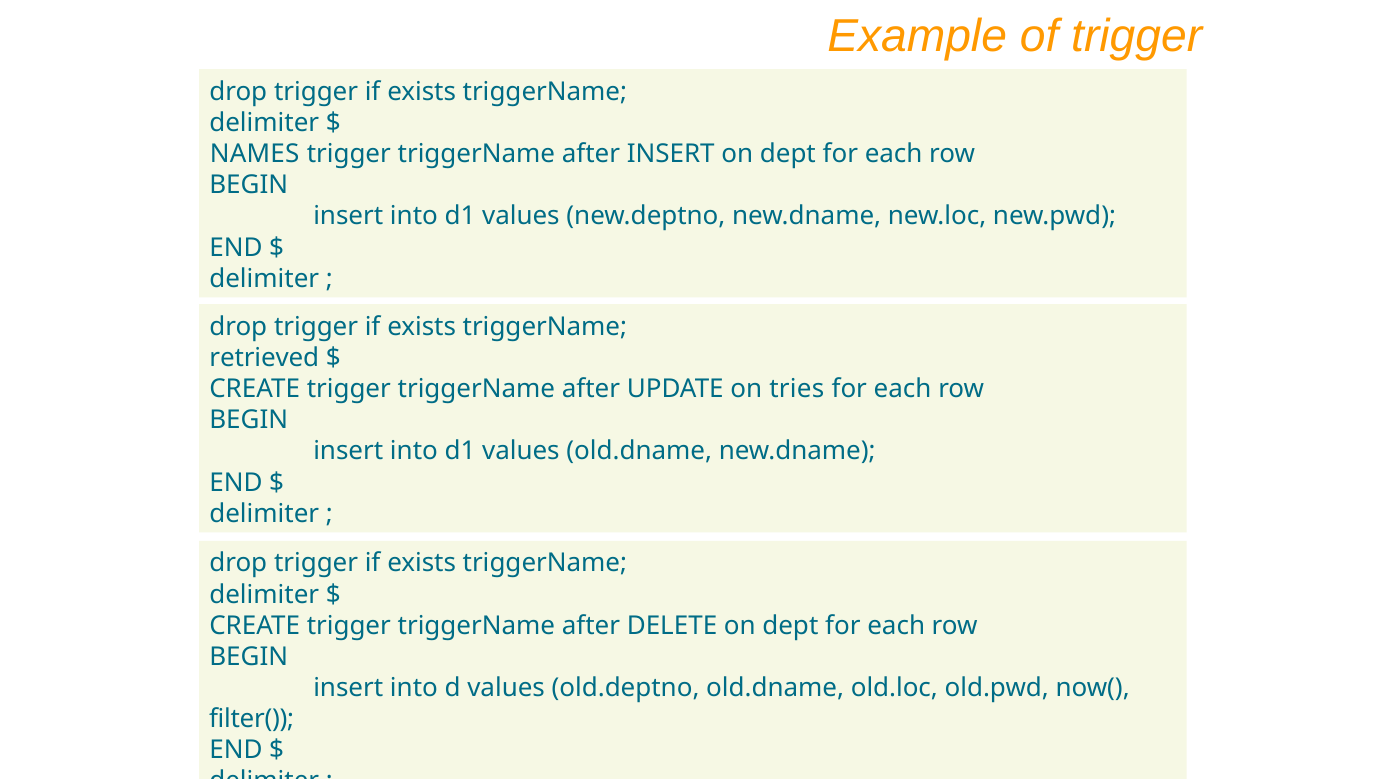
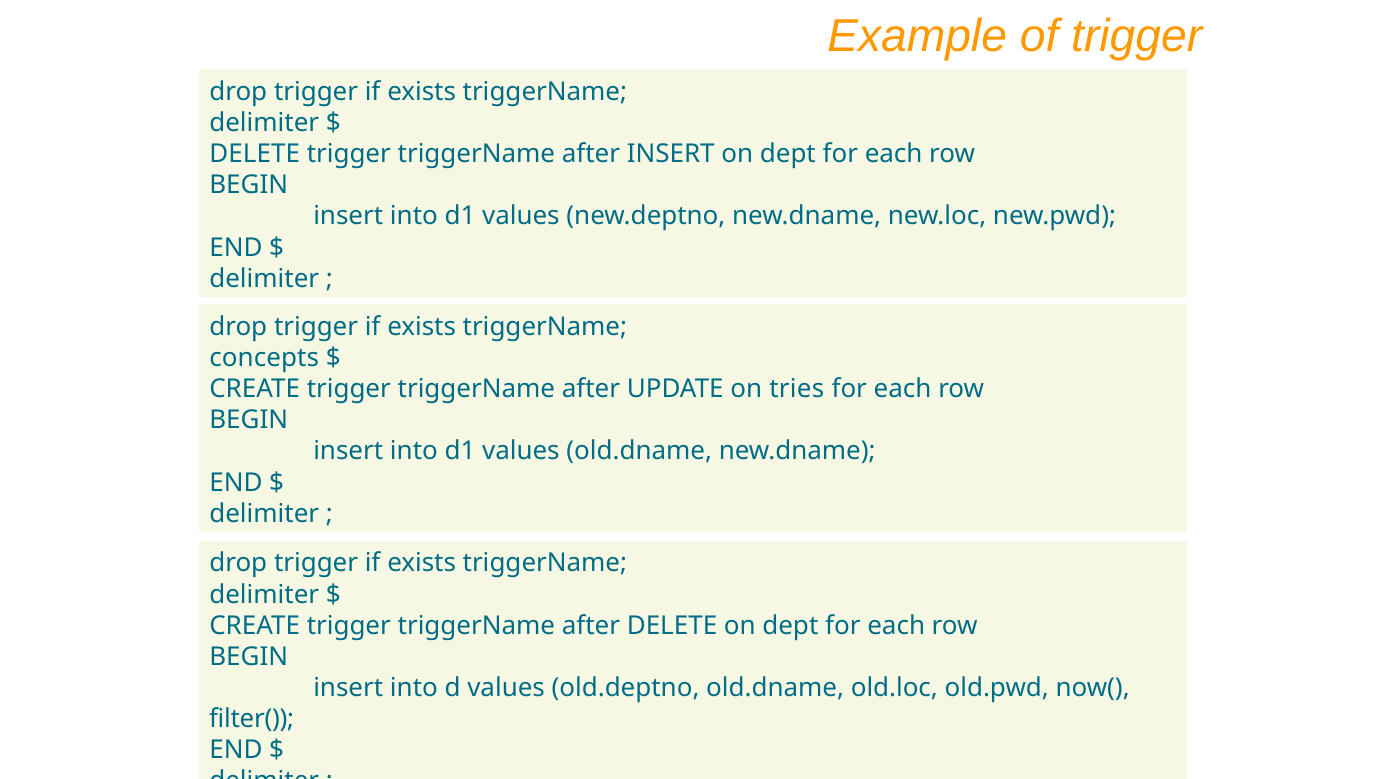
NAMES: NAMES -> DELETE (255, 154)
retrieved: retrieved -> concepts (264, 358)
